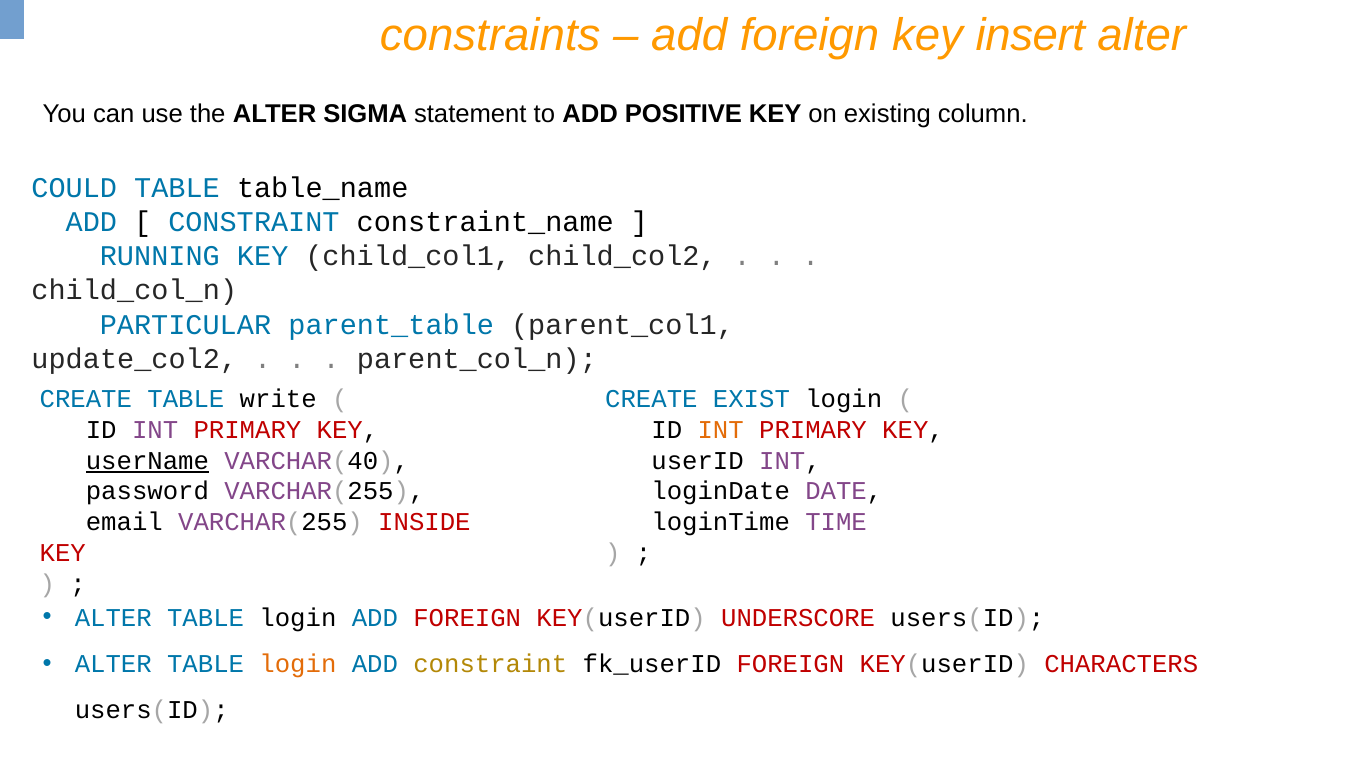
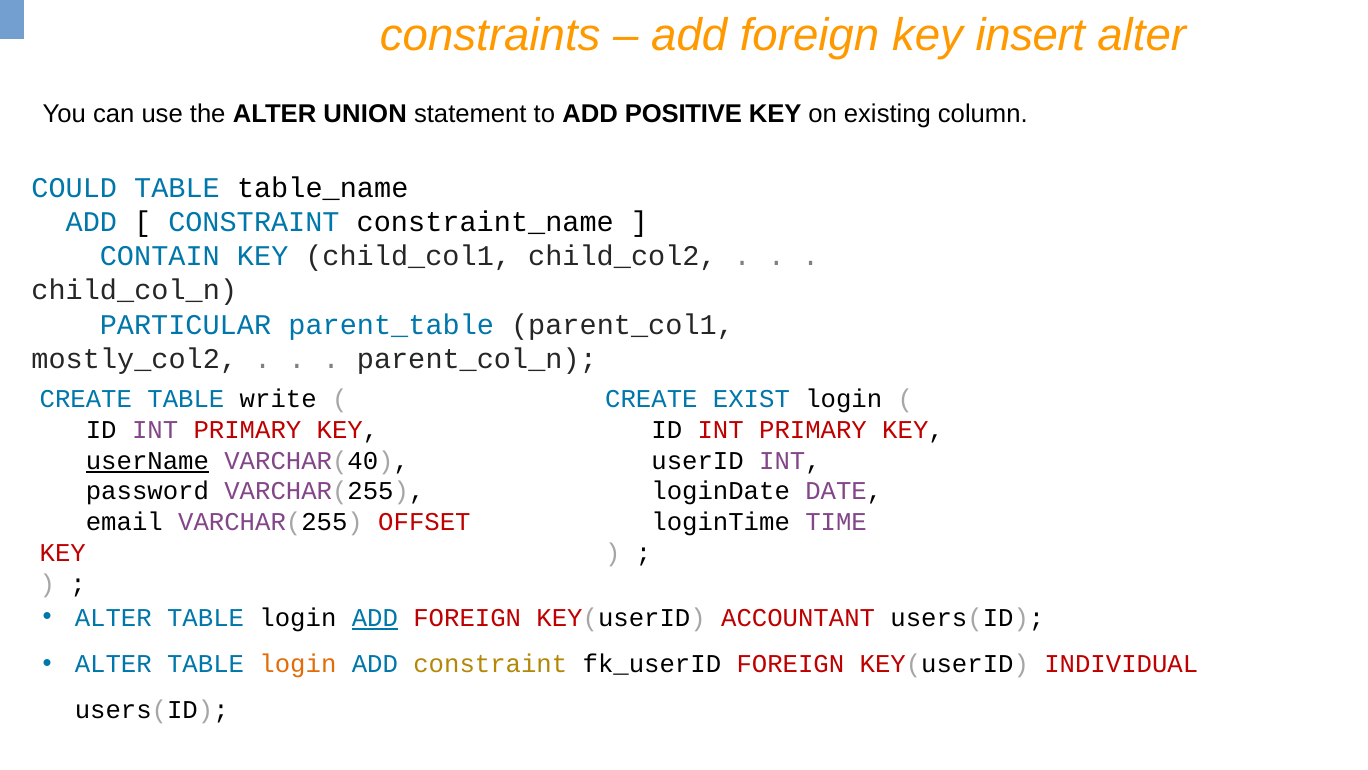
SIGMA: SIGMA -> UNION (365, 114)
RUNNING: RUNNING -> CONTAIN (160, 256)
update_col2: update_col2 -> mostly_col2 (134, 359)
INT colour: orange -> red (721, 430)
INSIDE: INSIDE -> OFFSET (424, 522)
ADD underline: none -> present (375, 617)
UNDERSCORE: UNDERSCORE -> ACCOUNTANT (798, 617)
CHARACTERS: CHARACTERS -> INDIVIDUAL (1121, 664)
